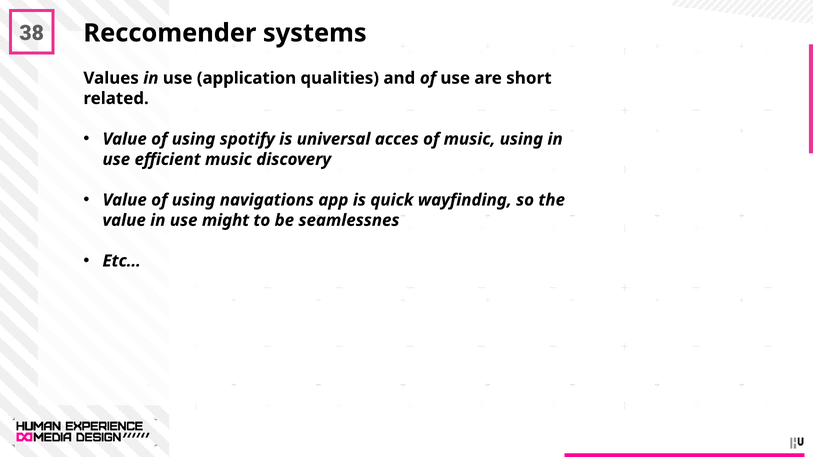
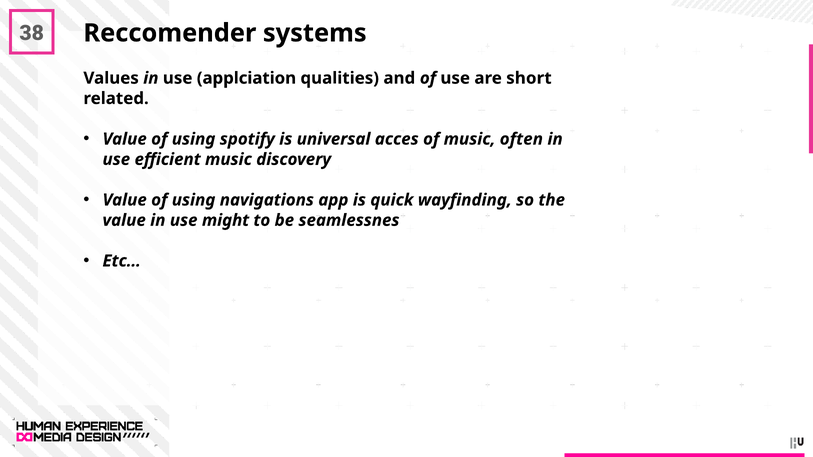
application: application -> applciation (246, 78)
music using: using -> often (521, 139)
